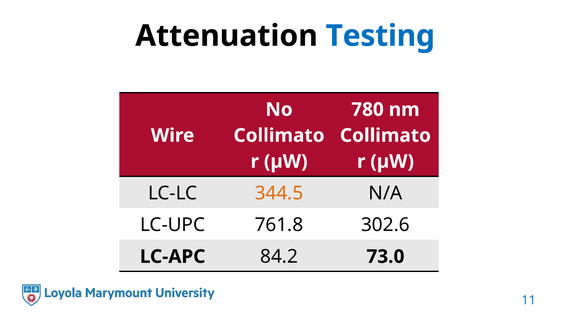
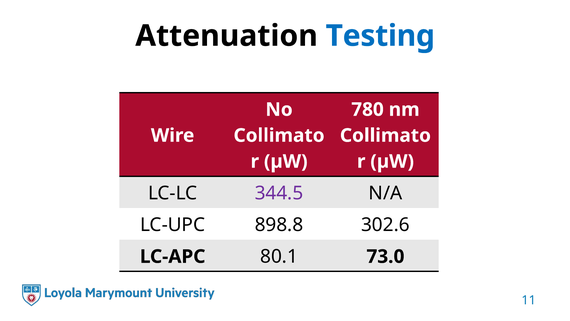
344.5 colour: orange -> purple (279, 193)
761.8: 761.8 -> 898.8 (279, 225)
84.2: 84.2 -> 80.1 (279, 256)
